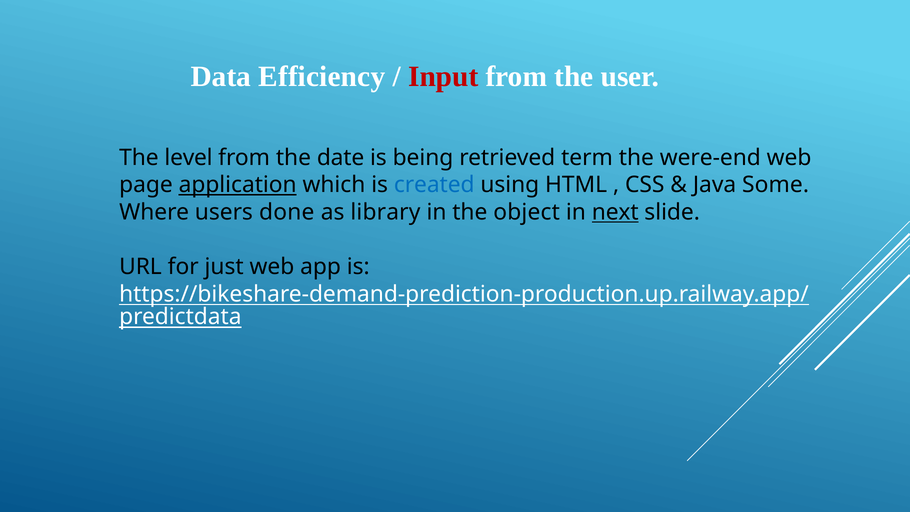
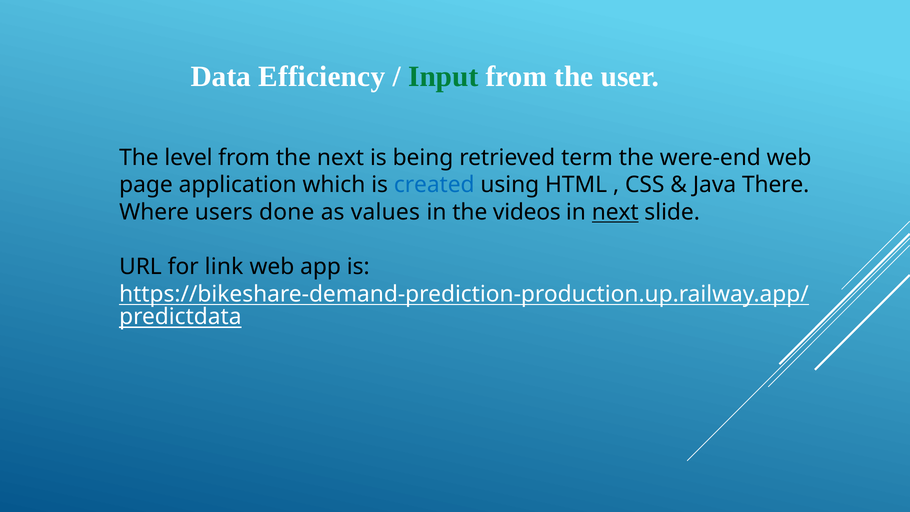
Input colour: red -> green (443, 77)
the date: date -> next (340, 158)
application underline: present -> none (238, 185)
Some: Some -> There (776, 185)
library: library -> values (385, 212)
object: object -> videos (527, 212)
just: just -> link (224, 267)
